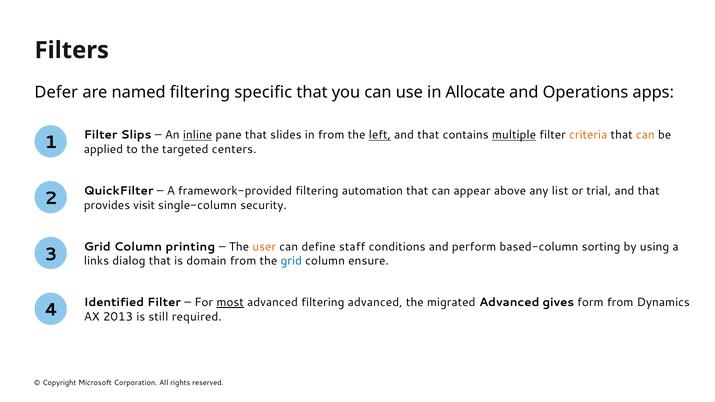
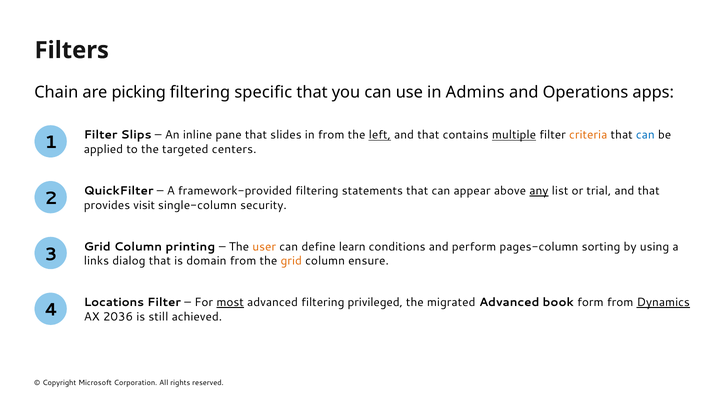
Defer: Defer -> Chain (56, 92)
named: named -> picking (139, 92)
Allocate: Allocate -> Admins (475, 92)
inline underline: present -> none (198, 135)
can colour: orange -> blue (645, 135)
automation: automation -> statements (372, 191)
any underline: none -> present (539, 191)
staff: staff -> learn (352, 247)
based-column: based-column -> pages-column (539, 247)
grid colour: blue -> orange (291, 261)
Identified: Identified -> Locations (114, 303)
filtering advanced: advanced -> privileged (375, 303)
gives: gives -> book (558, 303)
Dynamics underline: none -> present (663, 303)
2013: 2013 -> 2036 (118, 317)
required: required -> achieved (197, 317)
